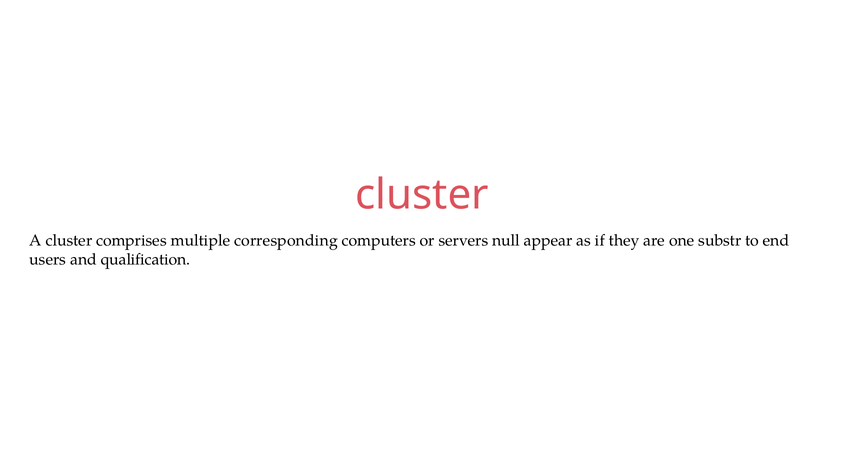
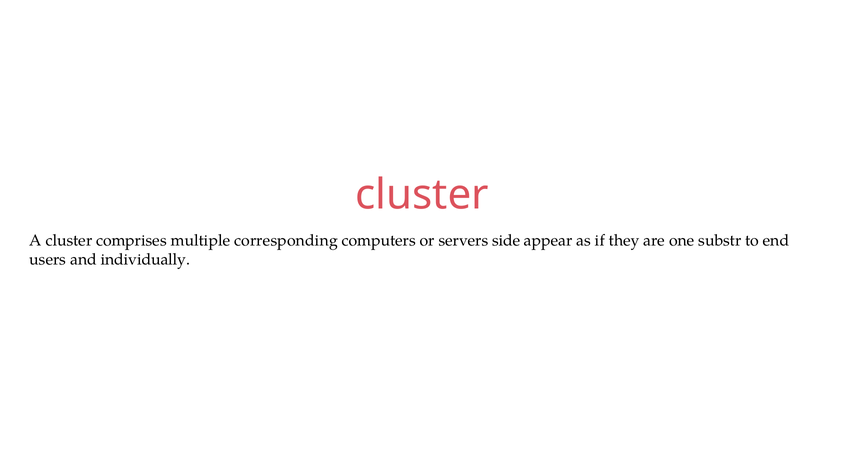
null: null -> side (506, 241)
qualification: qualification -> individually (145, 260)
